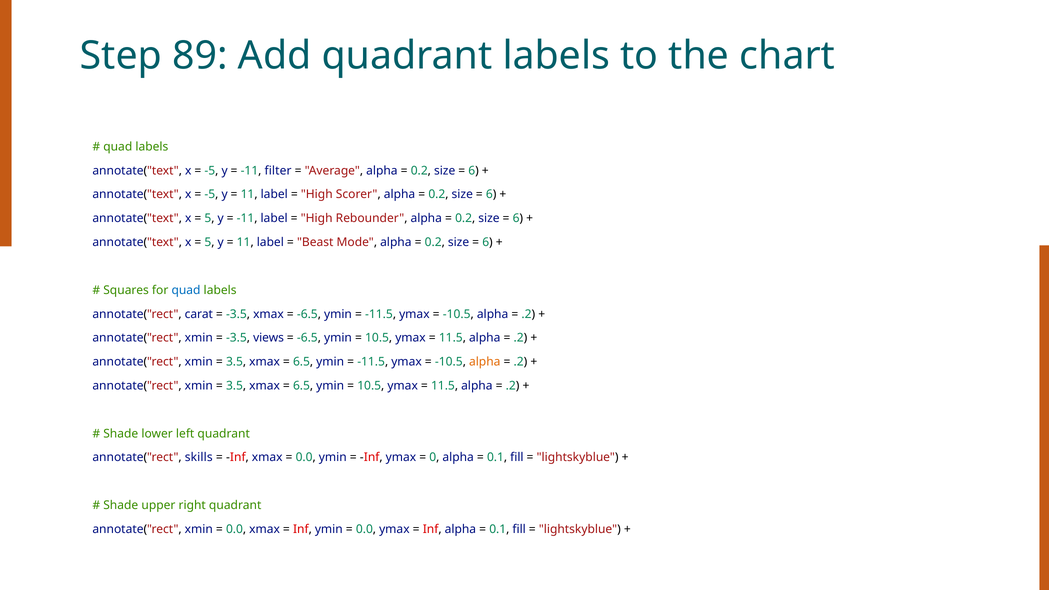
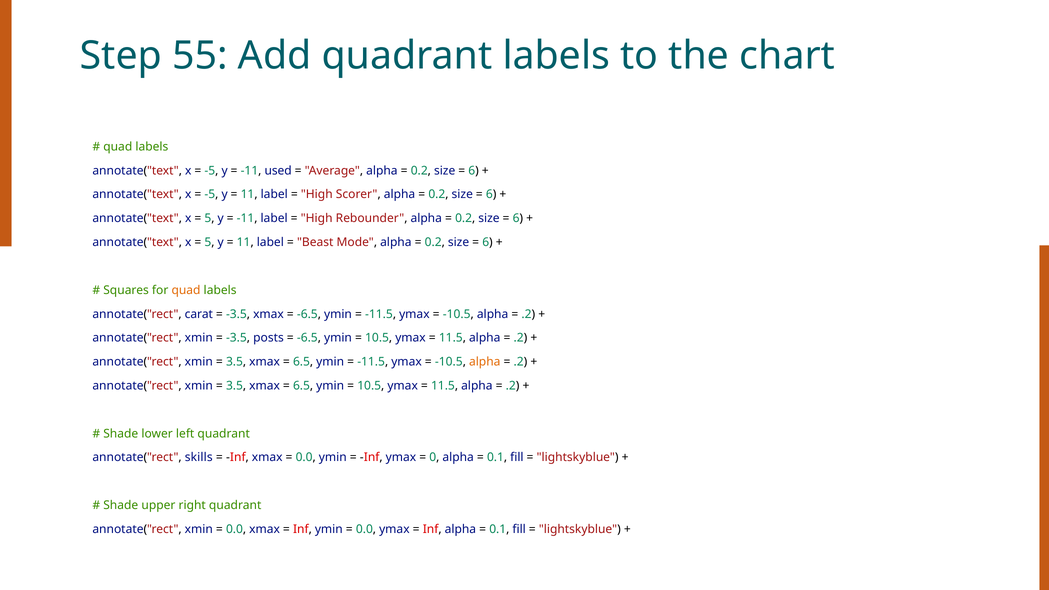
89: 89 -> 55 (200, 56)
filter: filter -> used (278, 171)
quad colour: blue -> orange (186, 290)
views: views -> posts (268, 338)
